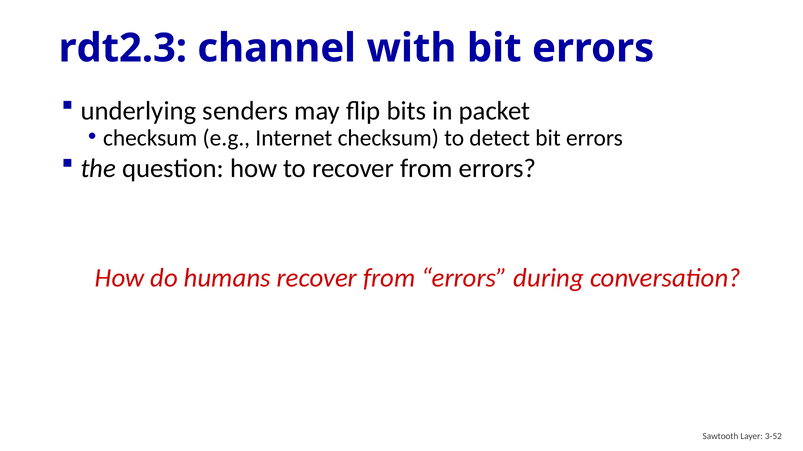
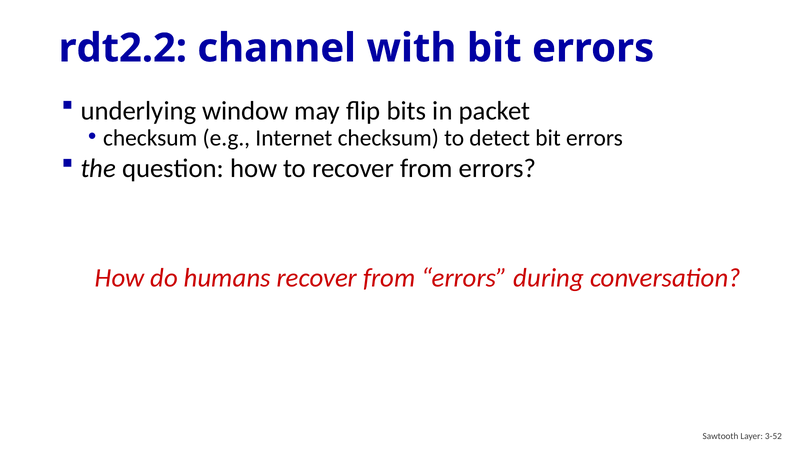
rdt2.3: rdt2.3 -> rdt2.2 (123, 48)
senders: senders -> window (245, 111)
